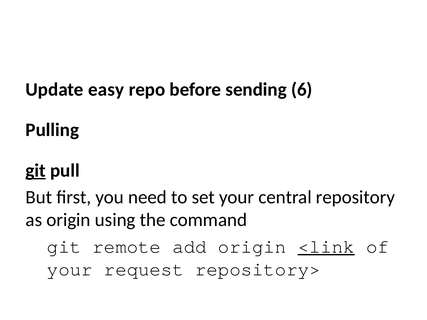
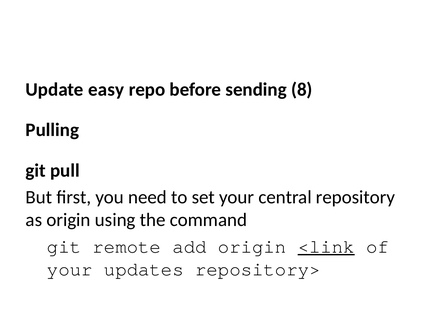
6: 6 -> 8 (302, 90)
git underline: present -> none (36, 171)
request: request -> updates (144, 269)
